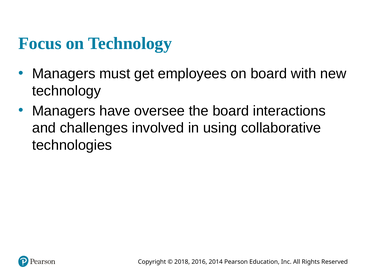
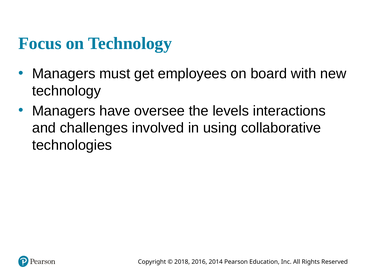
the board: board -> levels (231, 111)
